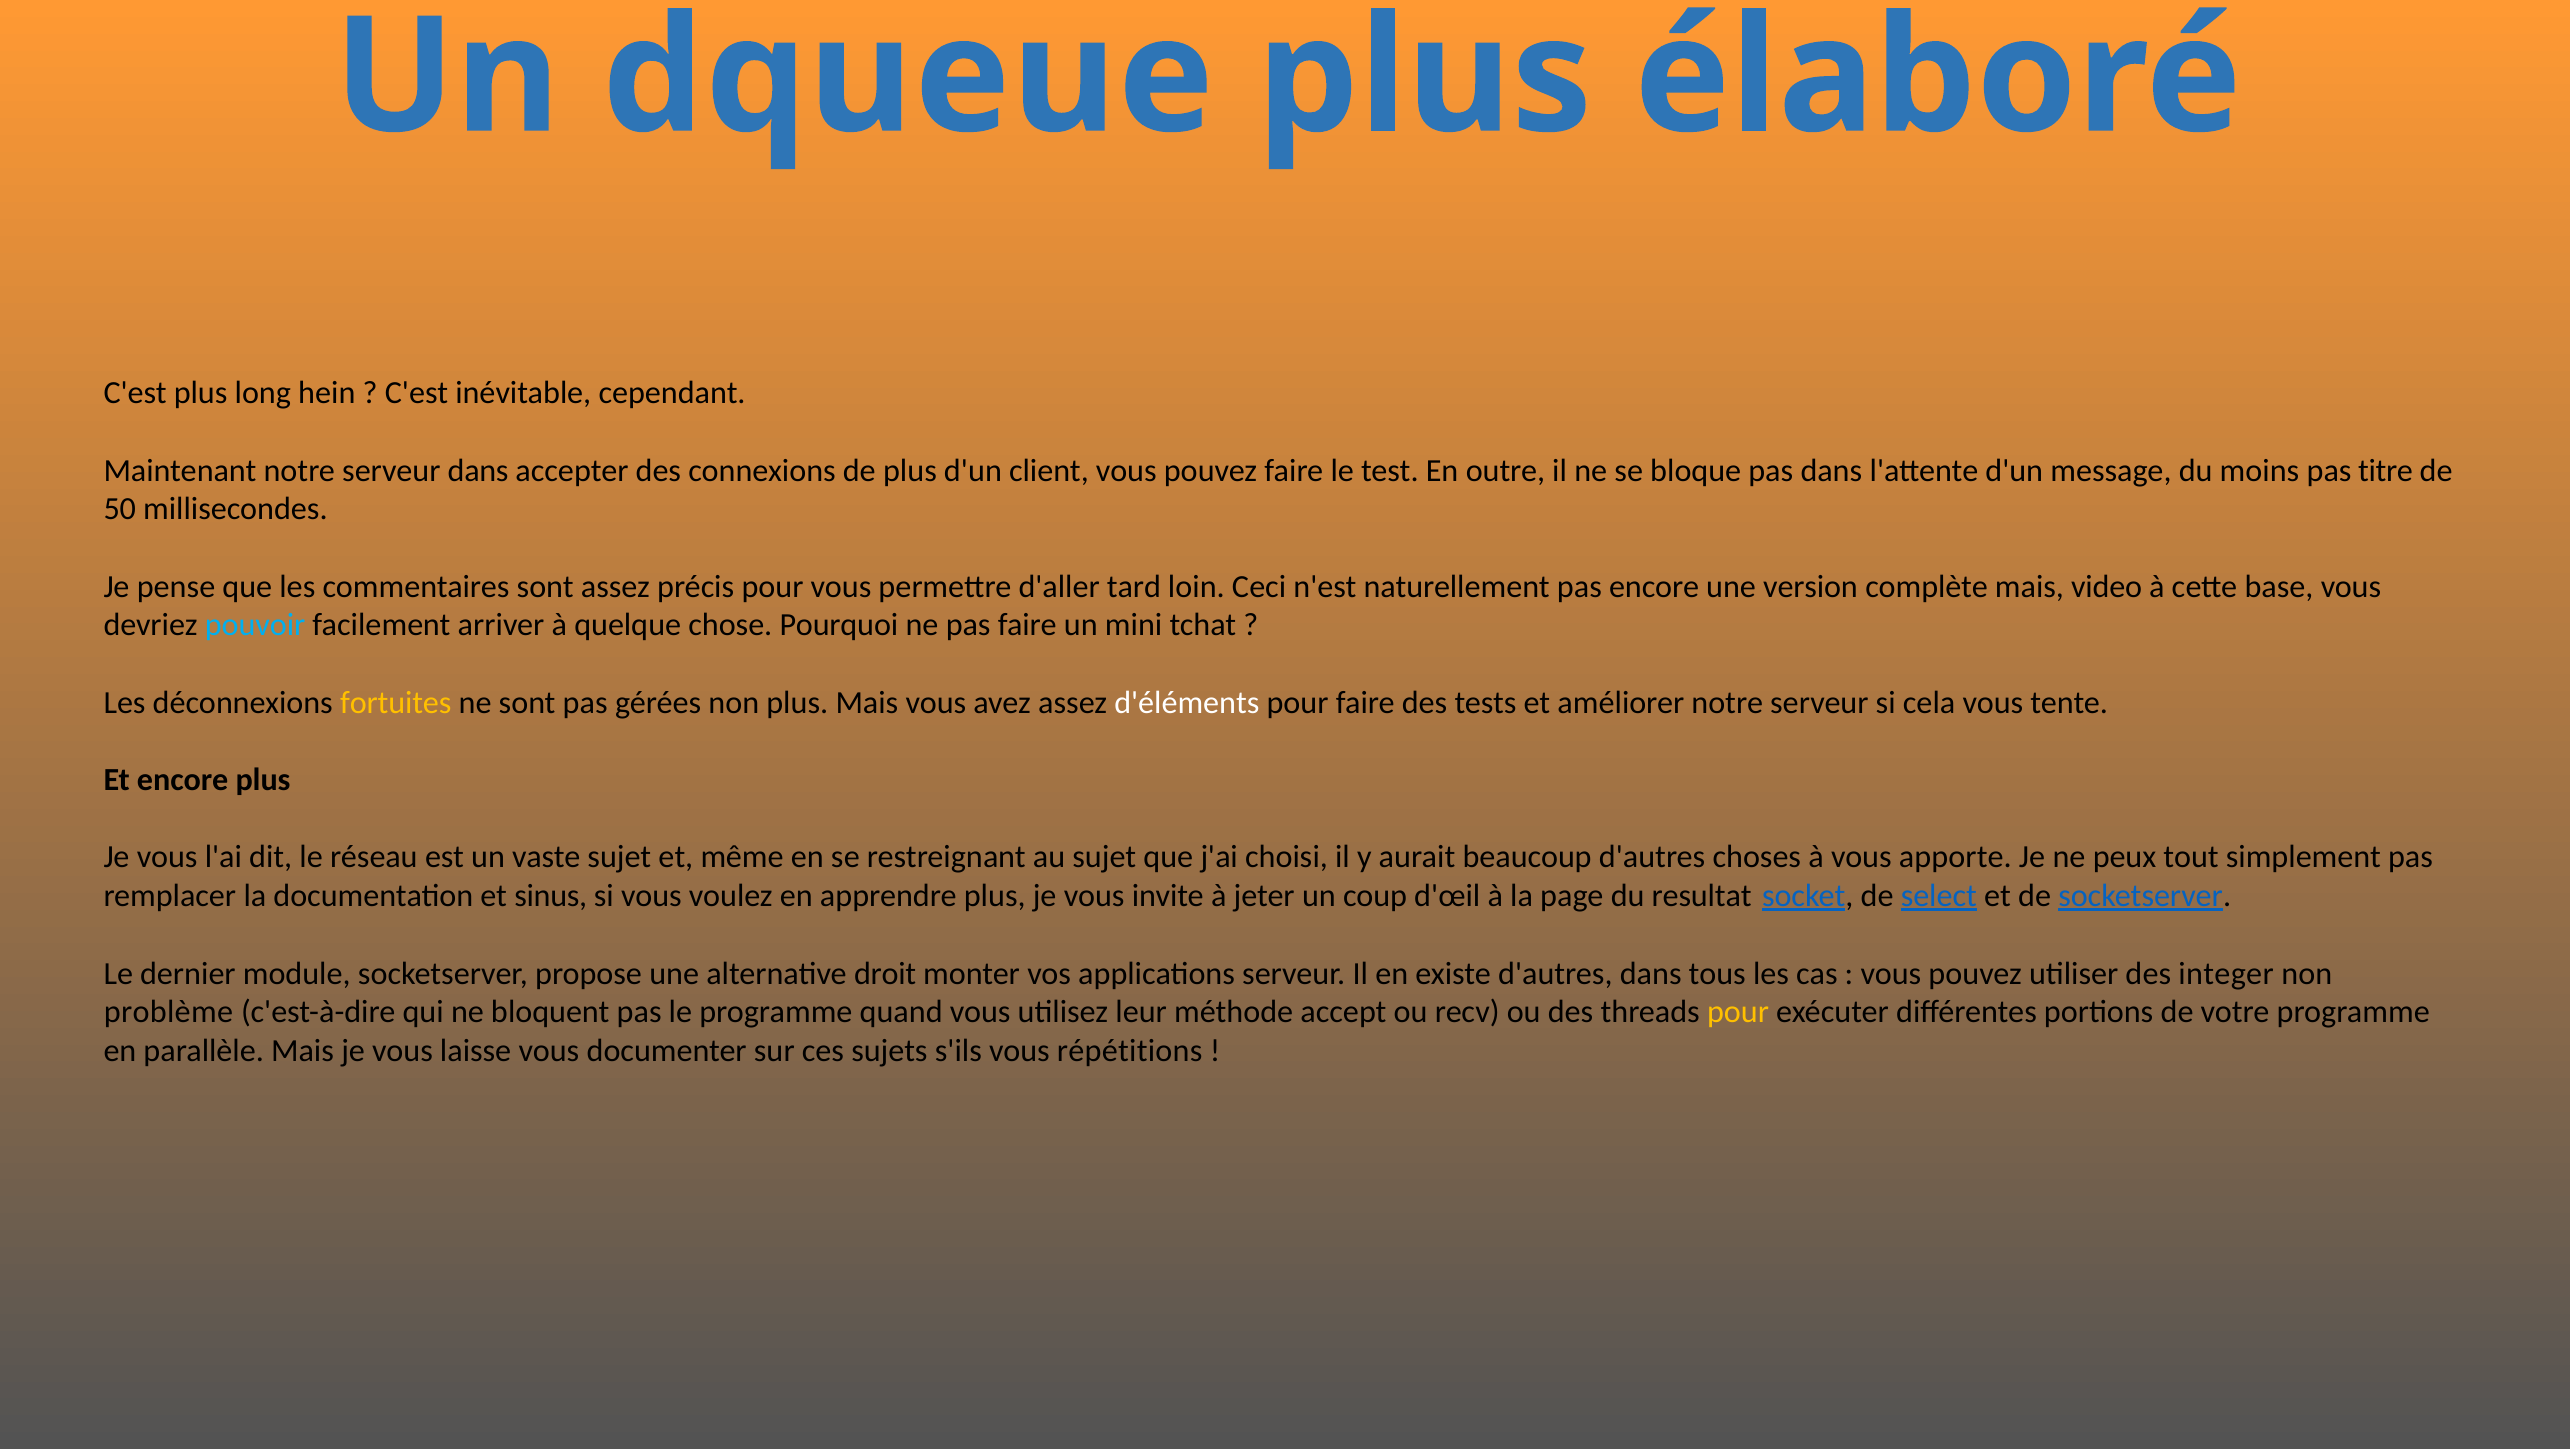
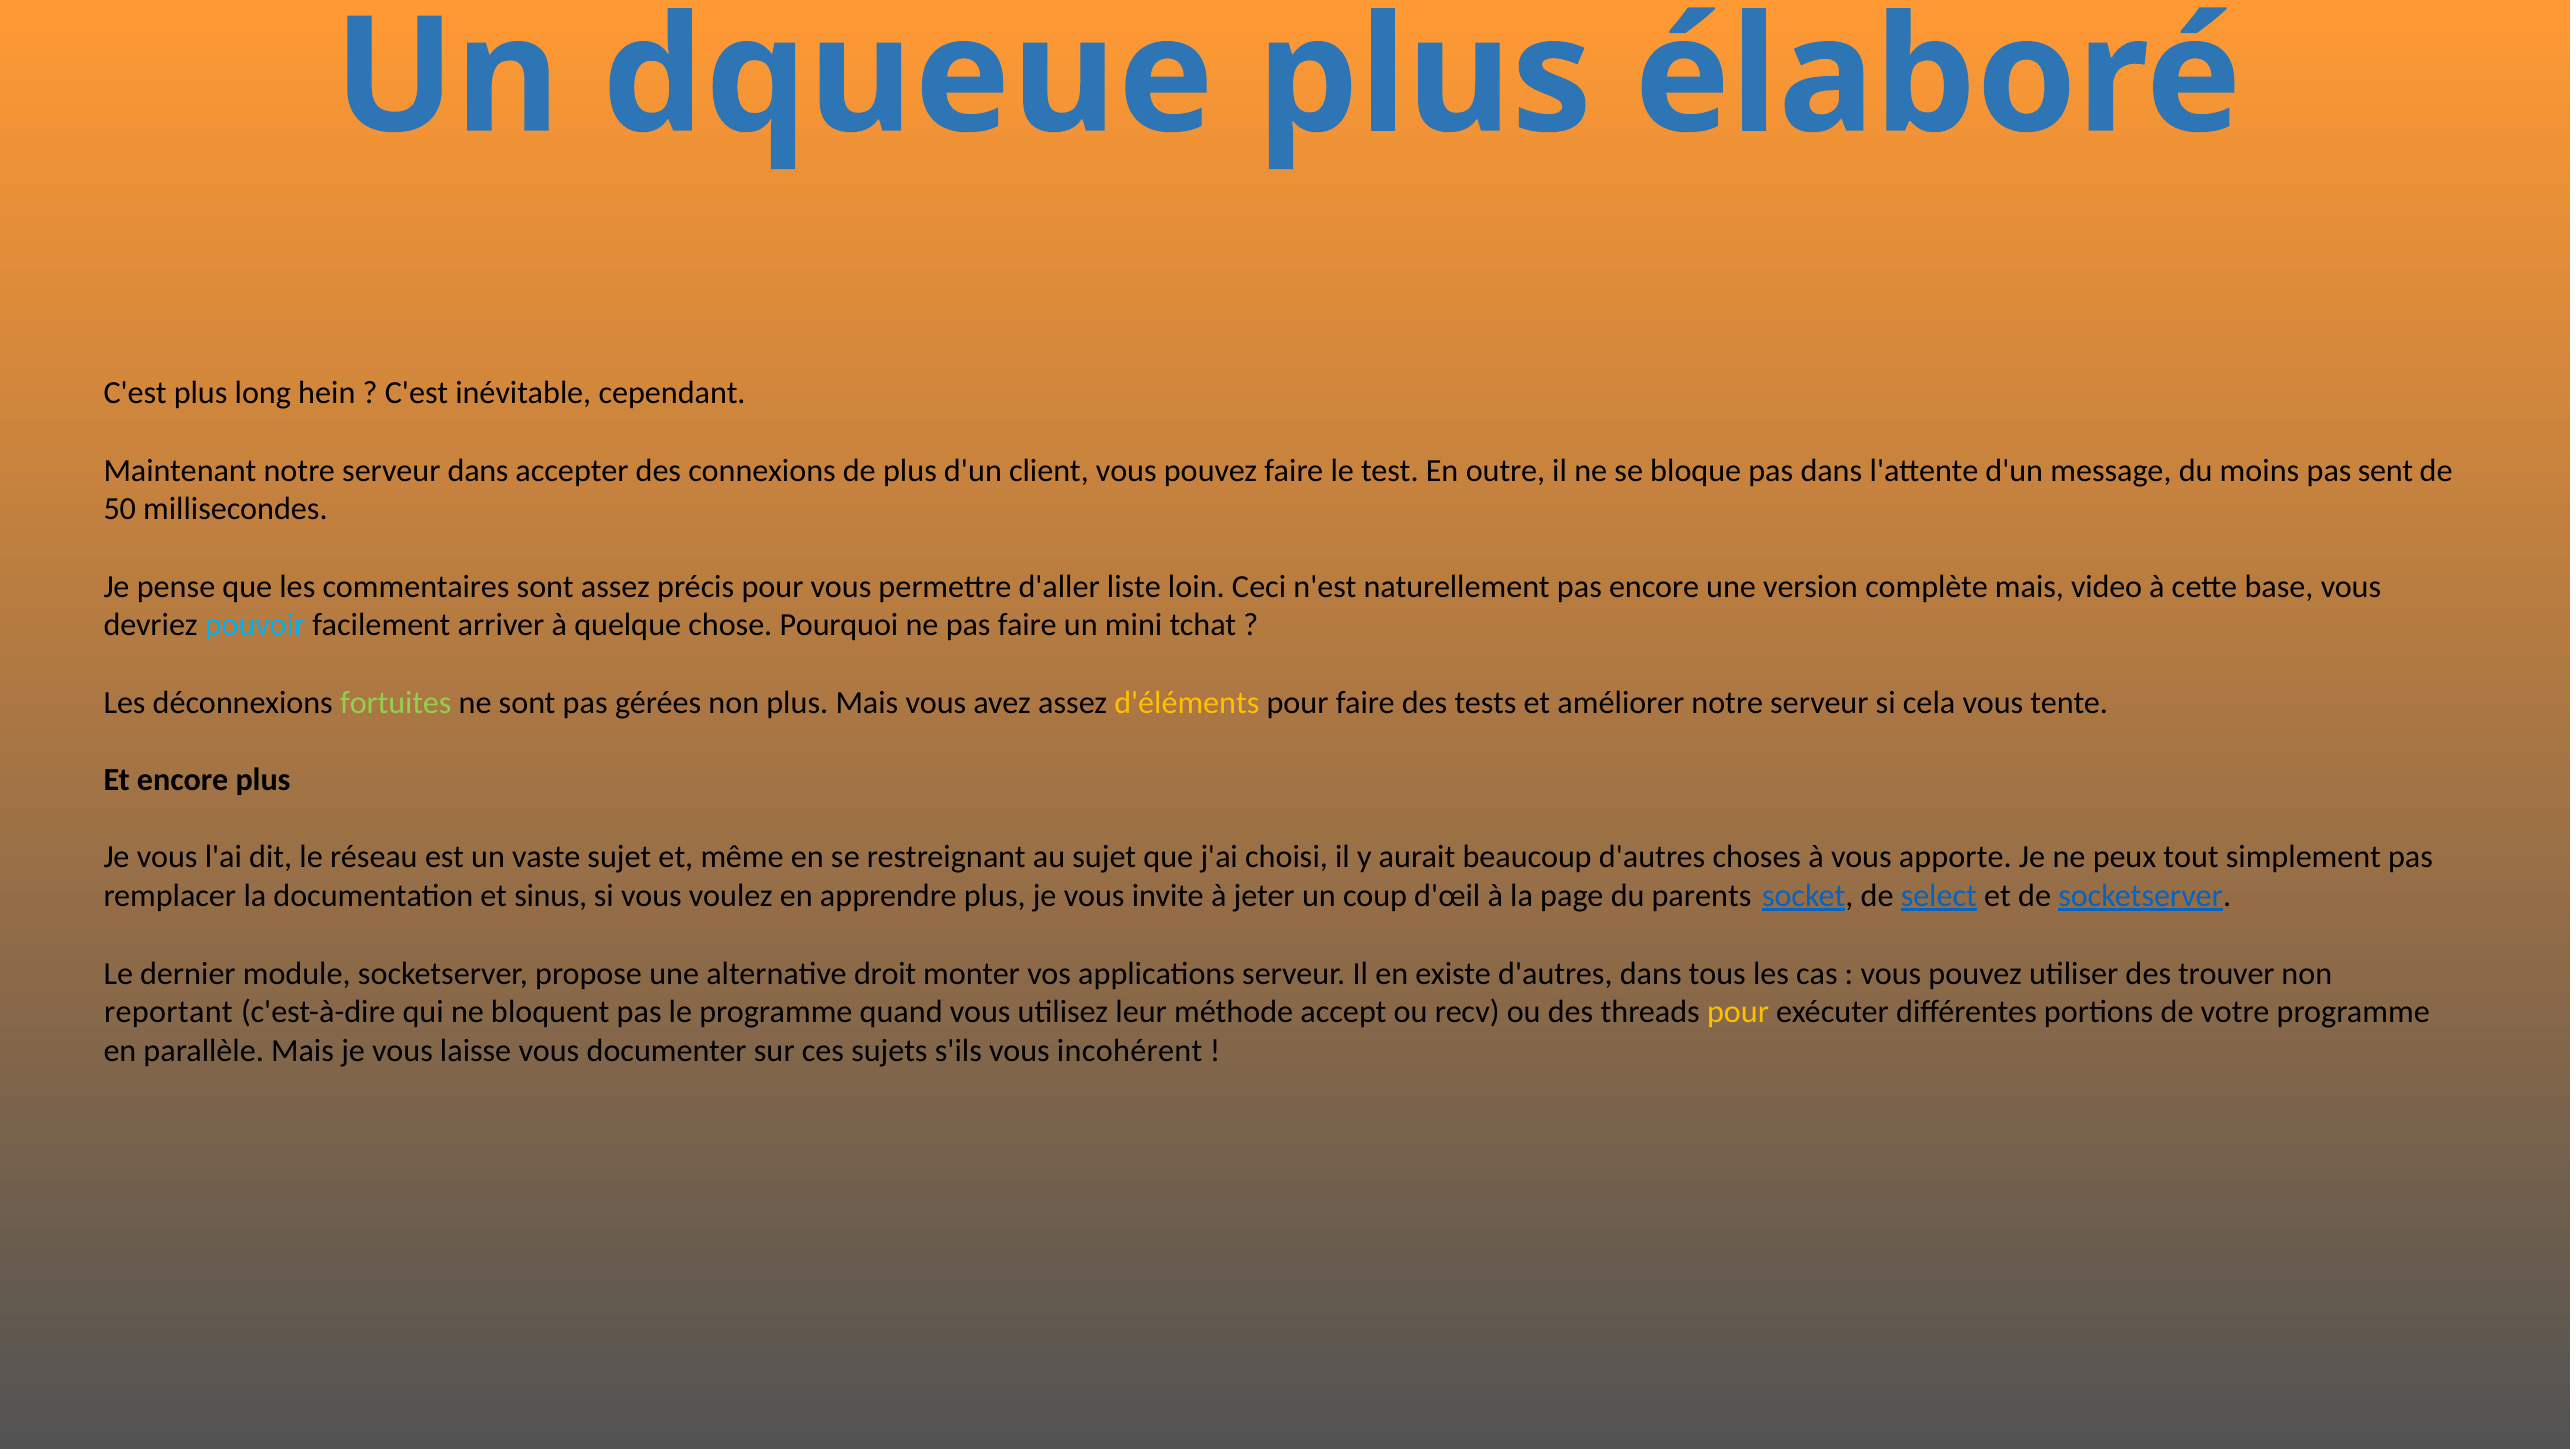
titre: titre -> sent (2386, 471)
tard: tard -> liste (1134, 586)
fortuites colour: yellow -> light green (396, 702)
d'éléments colour: white -> yellow (1187, 702)
resultat: resultat -> parents (1702, 896)
integer: integer -> trouver (2226, 973)
problème: problème -> reportant (168, 1012)
répétitions: répétitions -> incohérent (1130, 1051)
